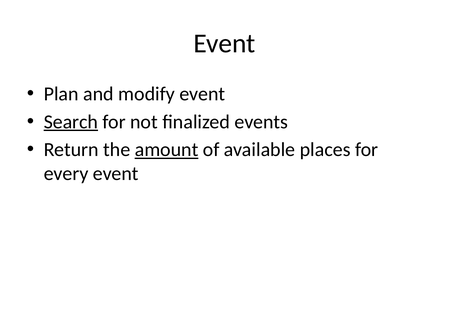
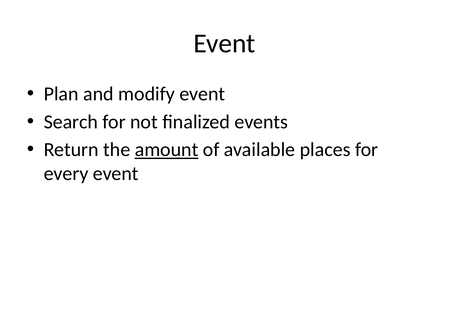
Search underline: present -> none (71, 122)
